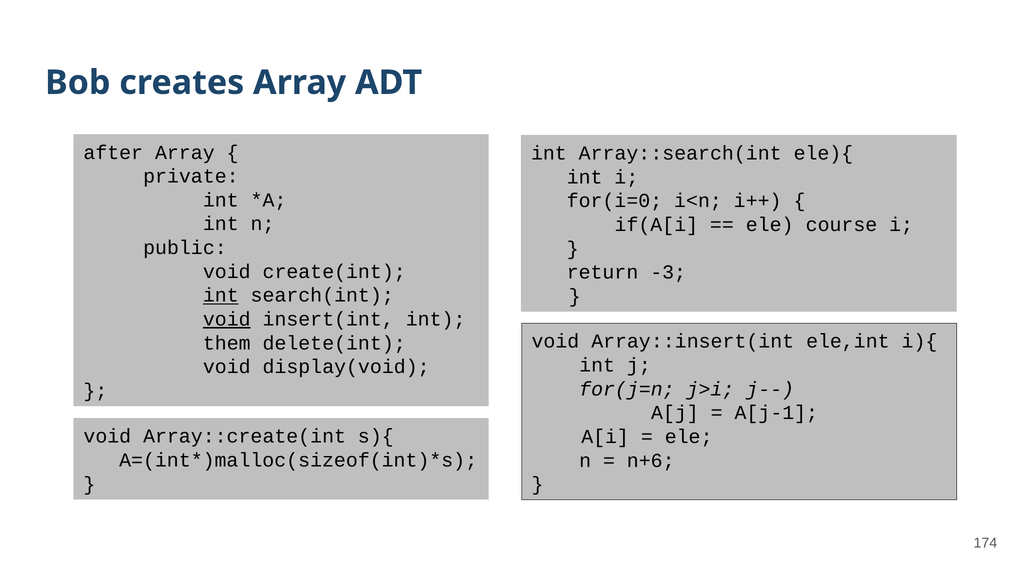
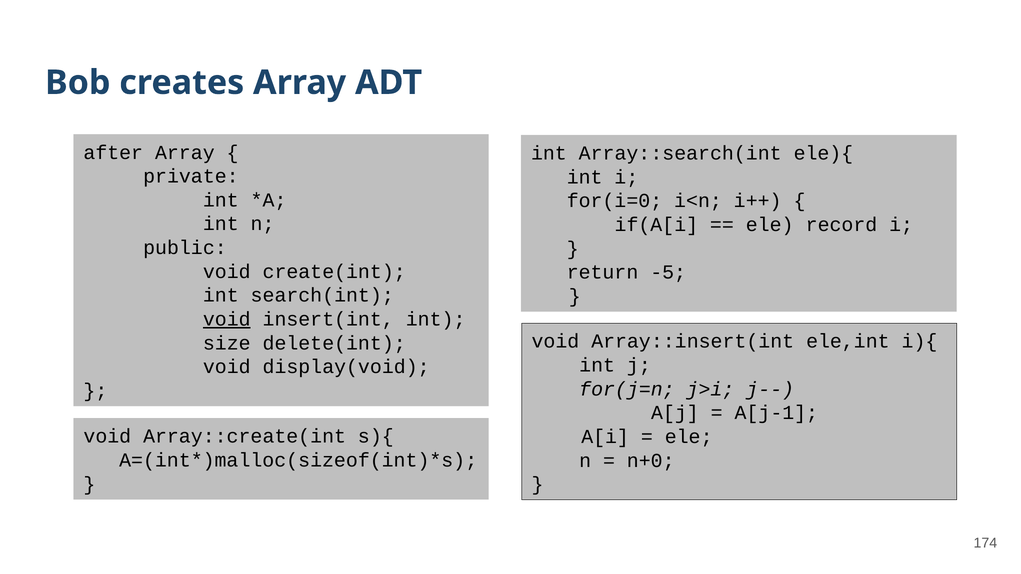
course: course -> record (841, 225)
-3: -3 -> -5 (668, 273)
int underline: present -> none (221, 296)
them: them -> size (227, 343)
n+6: n+6 -> n+0 (651, 461)
